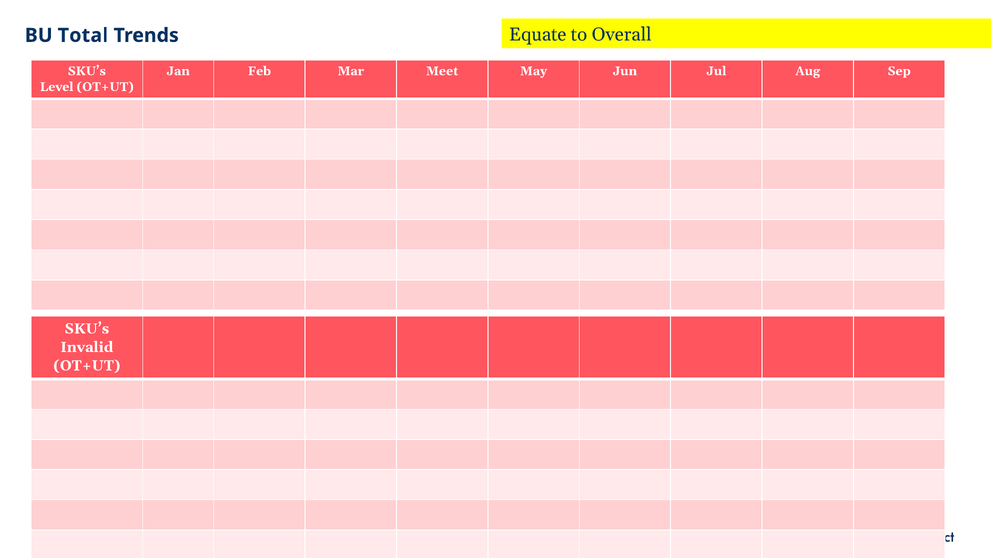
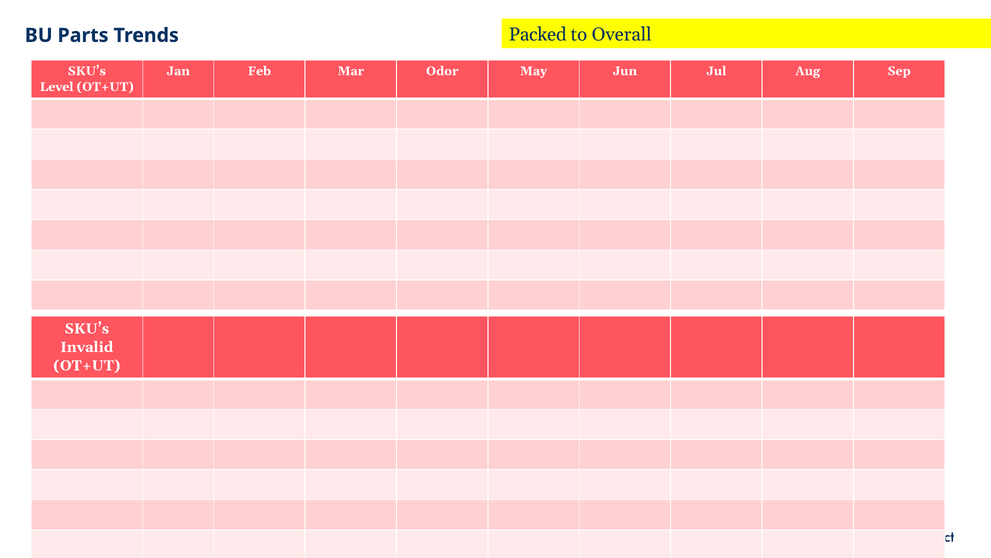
Equate: Equate -> Packed (538, 35)
Total: Total -> Parts (83, 35)
Meet: Meet -> Odor (442, 71)
